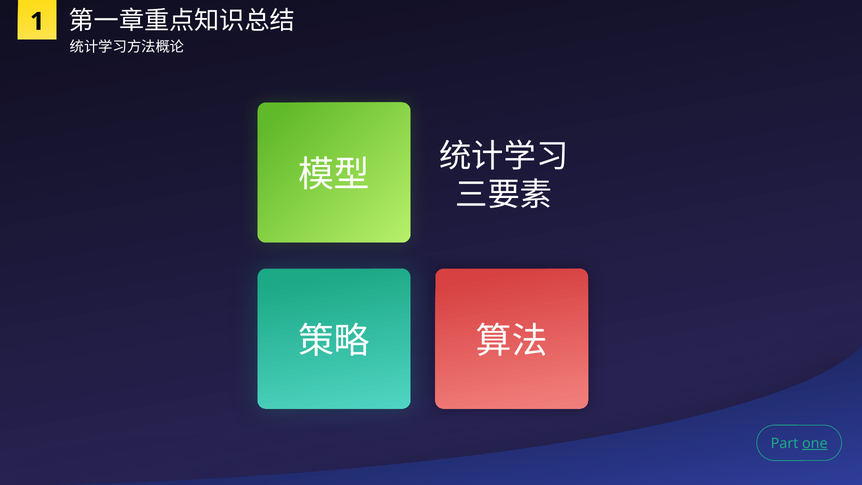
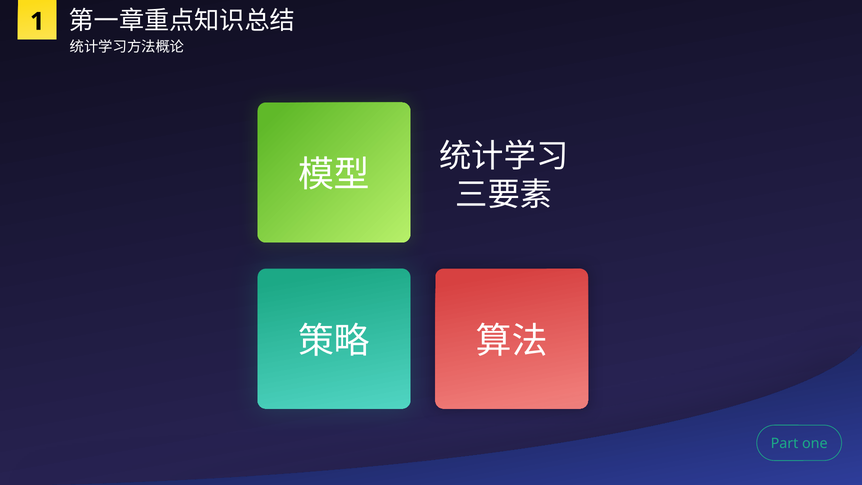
one underline: present -> none (815, 443)
